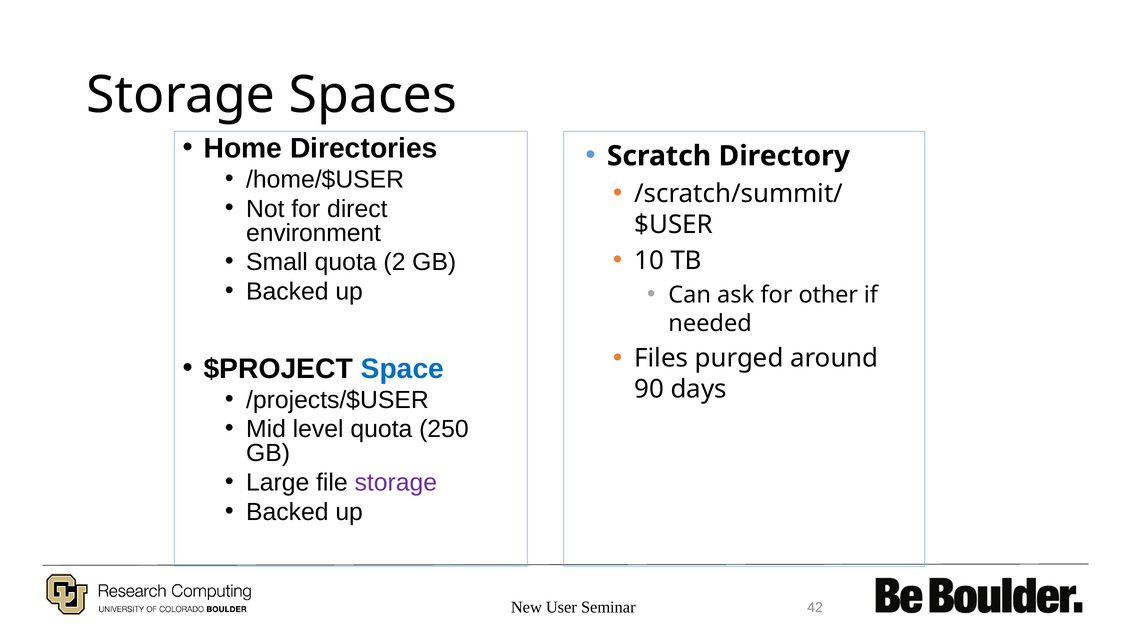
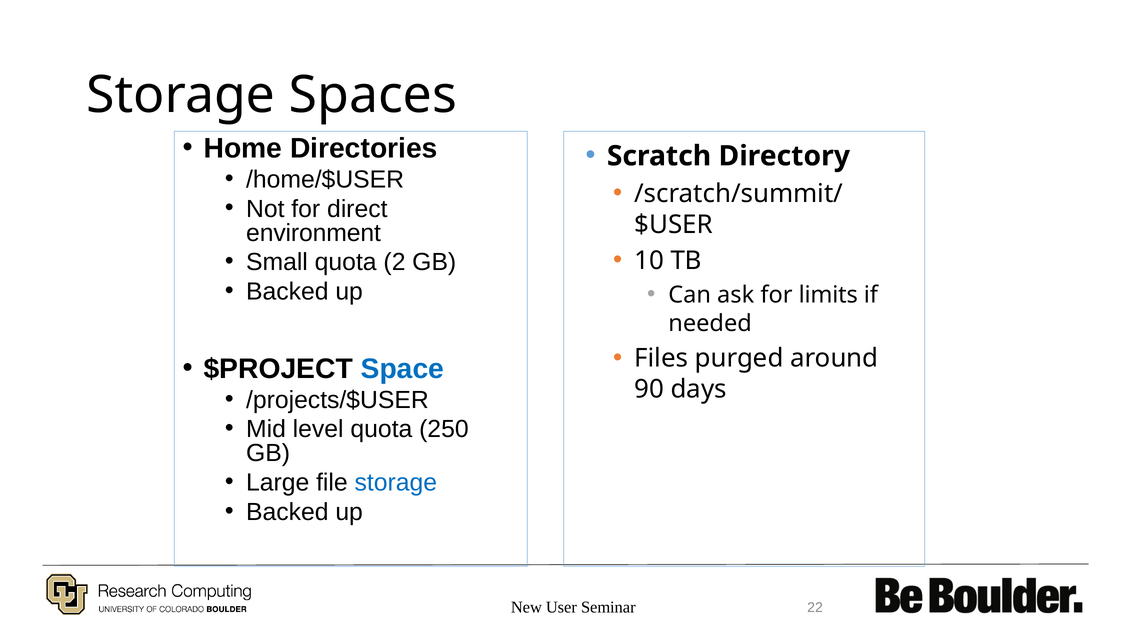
other: other -> limits (828, 295)
storage colour: purple -> blue (396, 483)
42: 42 -> 22 (815, 608)
